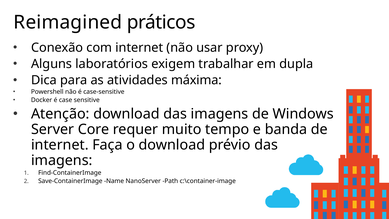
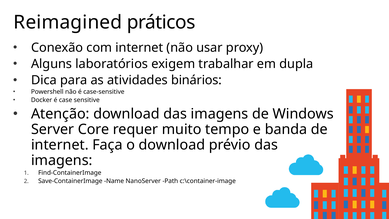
máxima: máxima -> binários (196, 80)
